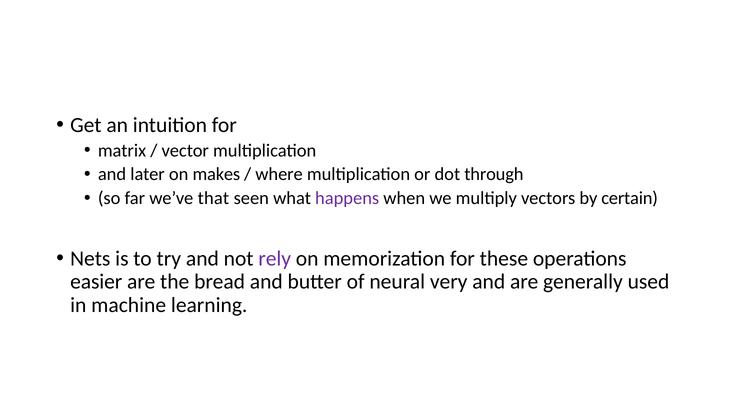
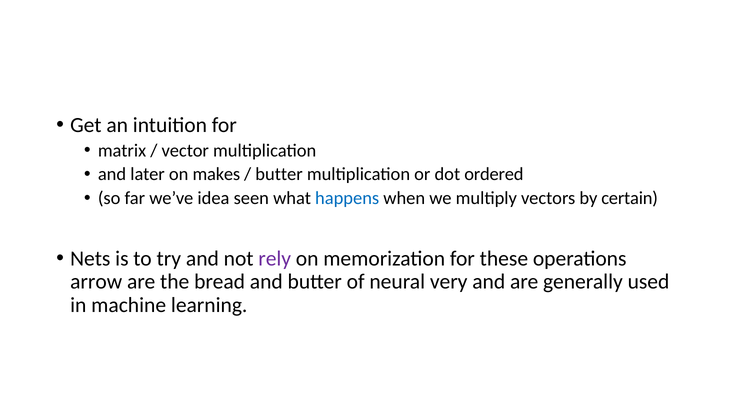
where: where -> butter (279, 174)
through: through -> ordered (494, 174)
that: that -> idea (213, 198)
happens colour: purple -> blue (347, 198)
easier: easier -> arrow (96, 282)
